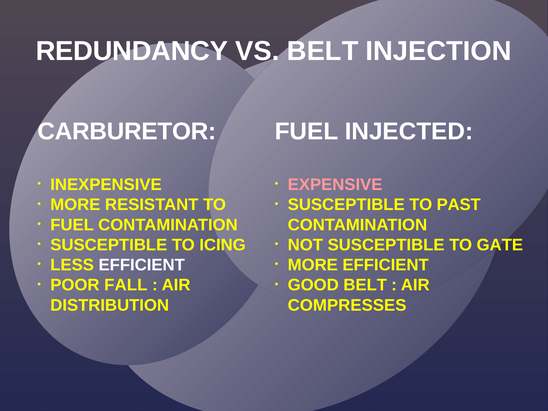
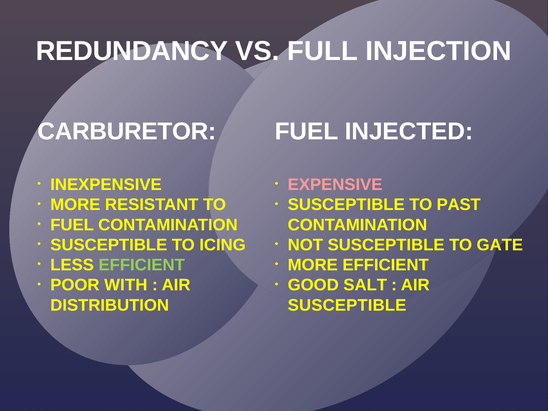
VS BELT: BELT -> FULL (323, 51)
EFFICIENT colour: white -> light green (142, 265)
FALL: FALL -> WITH (126, 285)
GOOD BELT: BELT -> SALT (365, 285)
COMPRESSES: COMPRESSES -> SUSCEPTIBLE (347, 305)
